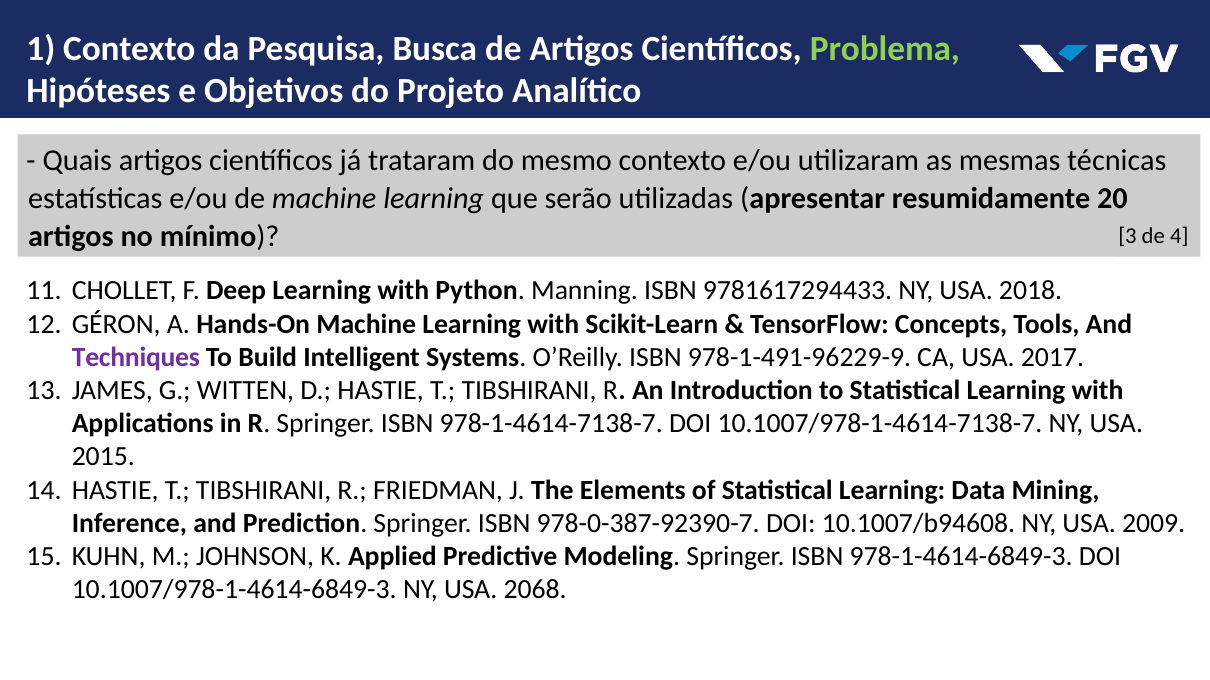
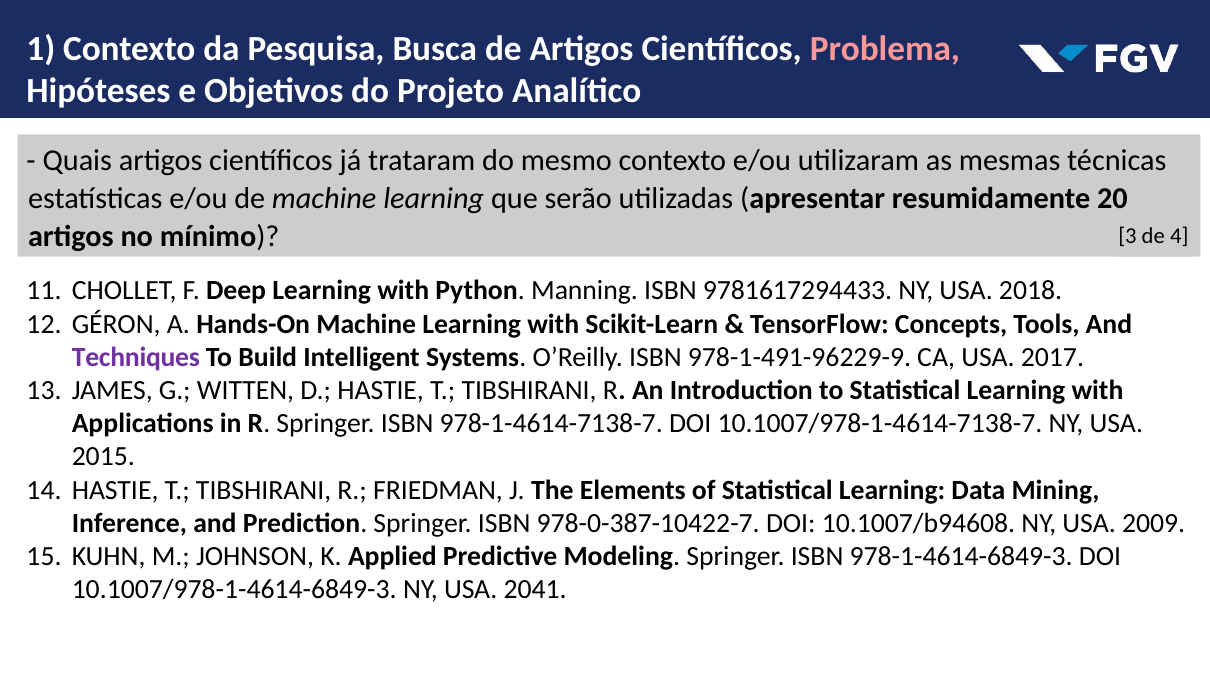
Problema colour: light green -> pink (885, 49)
978-0-387-92390-7: 978-0-387-92390-7 -> 978-0-387-10422-7 (648, 524)
2068: 2068 -> 2041 (535, 590)
